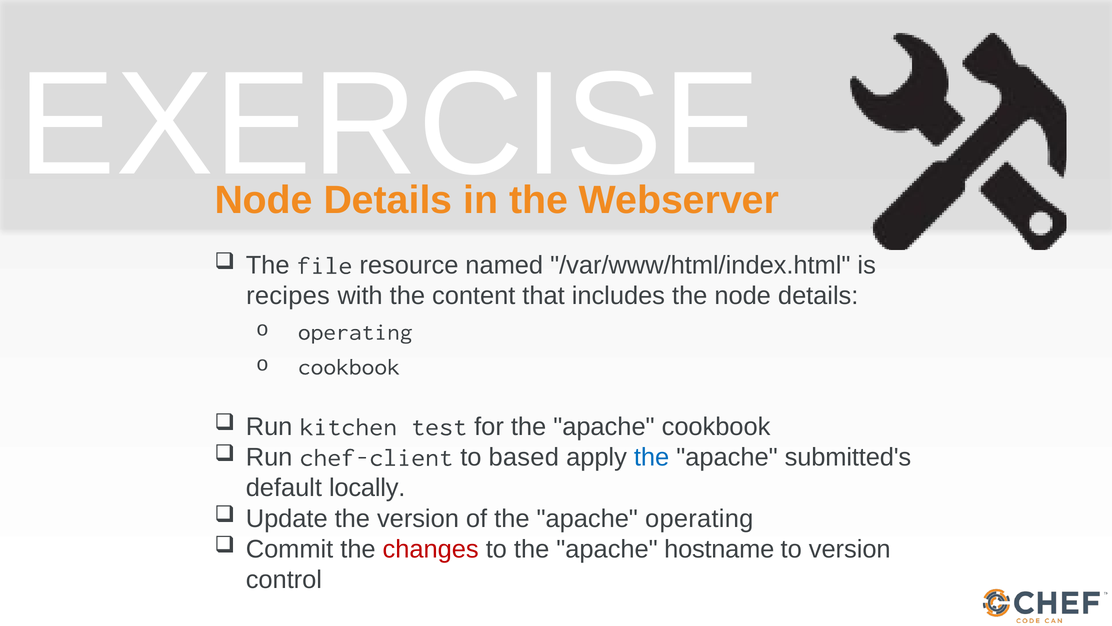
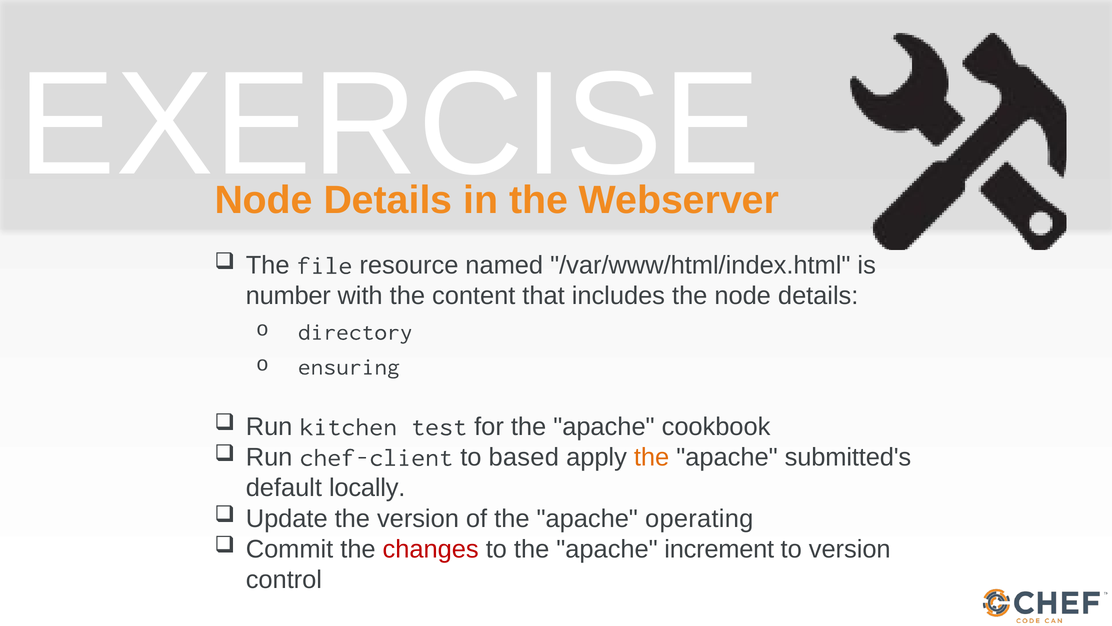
recipes: recipes -> number (288, 296)
operating: operating -> directory (355, 332)
cookbook: cookbook -> ensuring (349, 367)
the colour: blue -> orange (652, 457)
hostname: hostname -> increment (719, 549)
